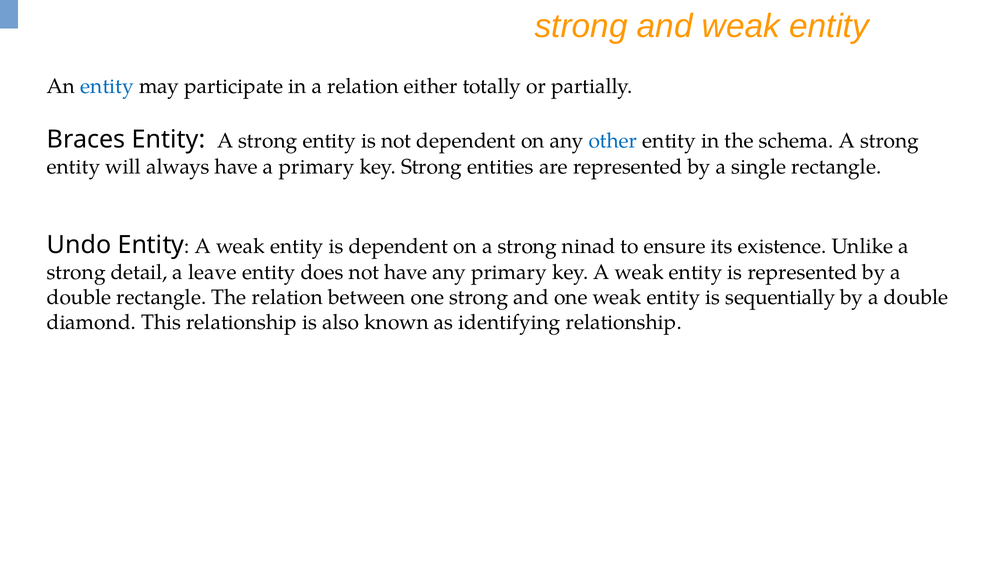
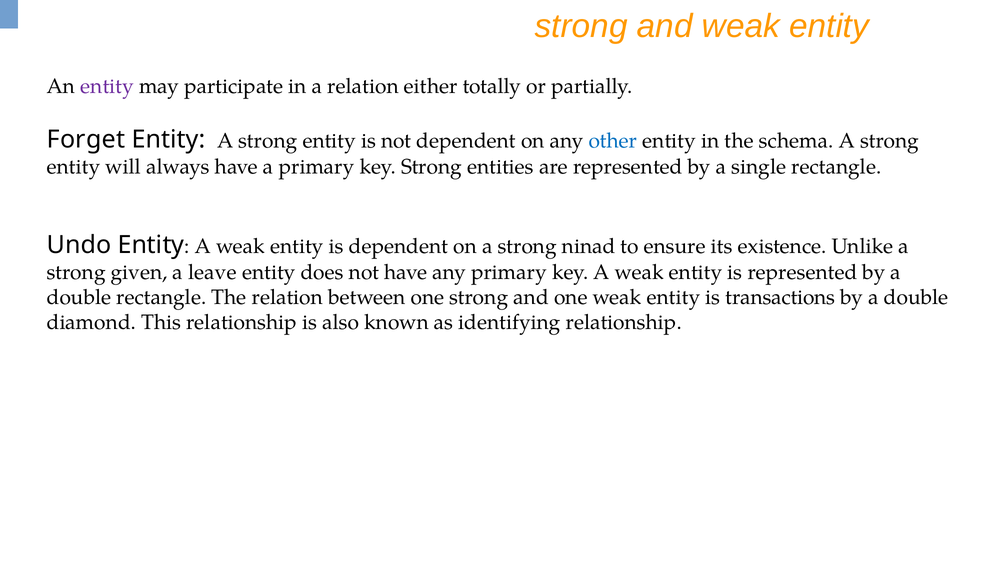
entity colour: blue -> purple (107, 87)
Braces: Braces -> Forget (86, 139)
detail: detail -> given (139, 272)
sequentially: sequentially -> transactions (780, 297)
